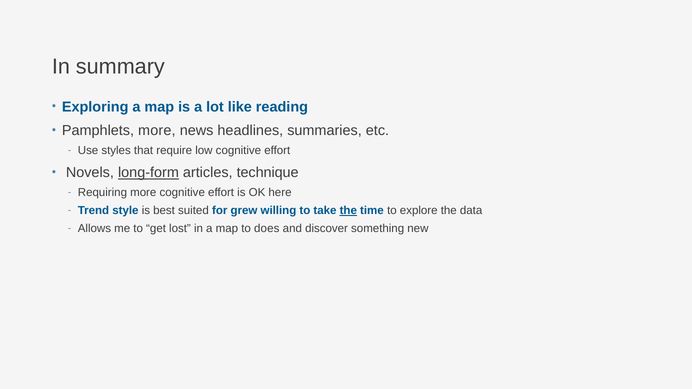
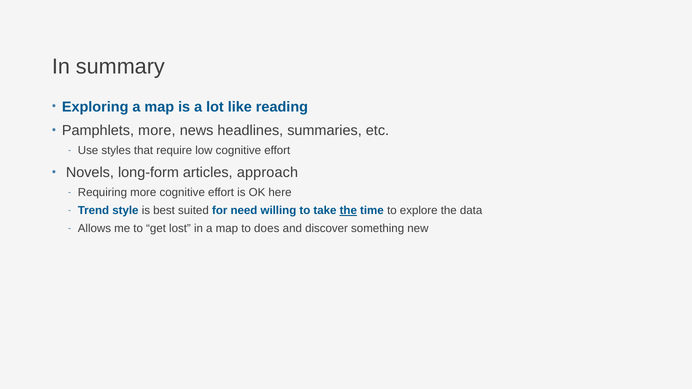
long-form underline: present -> none (148, 173)
technique: technique -> approach (267, 173)
grew: grew -> need (244, 211)
